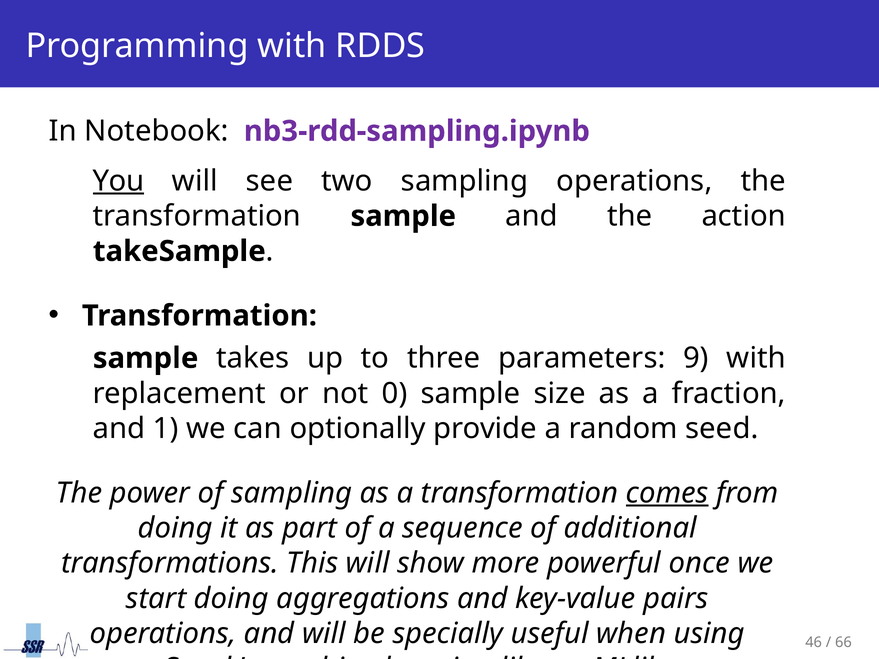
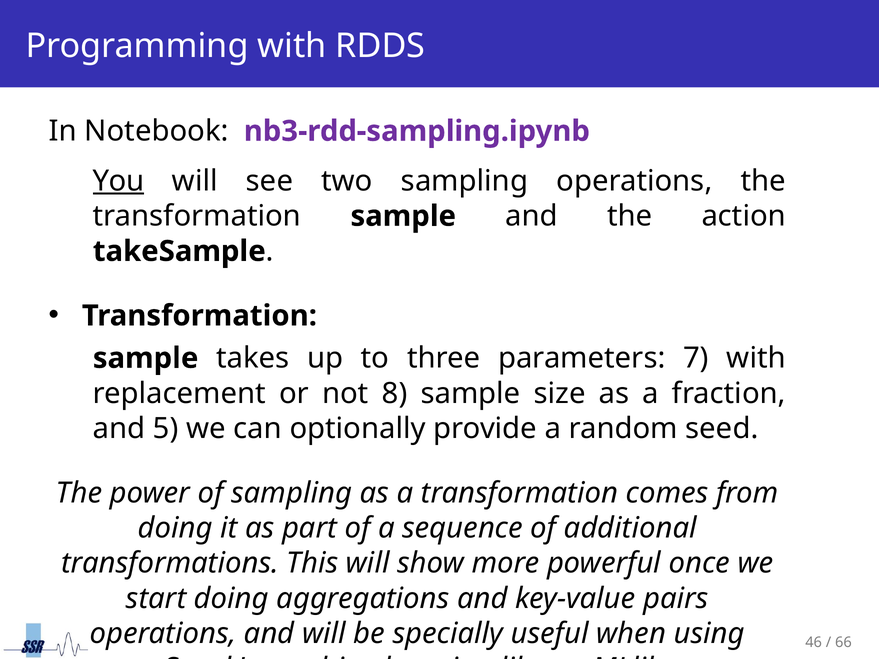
9: 9 -> 7 (696, 358)
0: 0 -> 8 (395, 393)
1: 1 -> 5 (166, 429)
comes underline: present -> none (667, 493)
